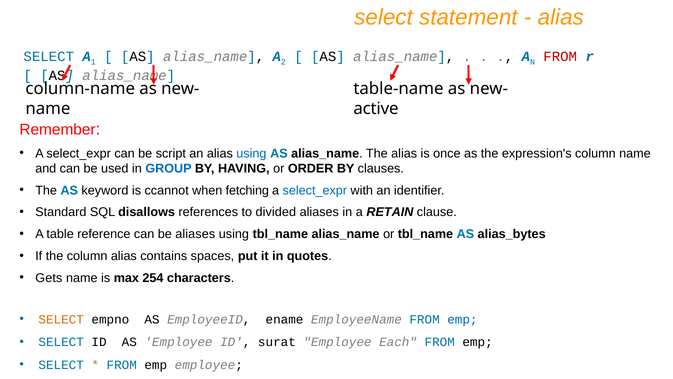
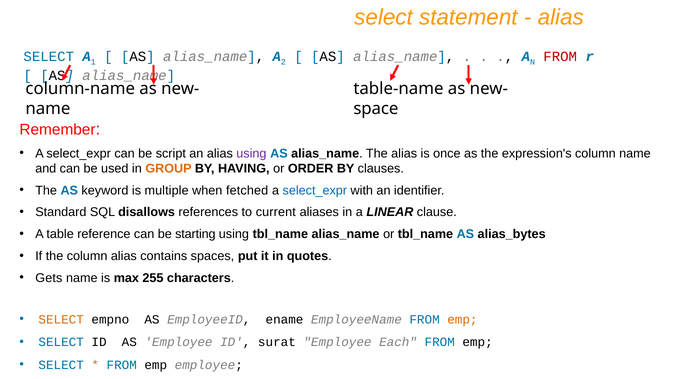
active: active -> space (376, 109)
using colour: blue -> purple (251, 153)
GROUP colour: blue -> orange (169, 168)
ccannot: ccannot -> multiple (167, 190)
fetching: fetching -> fetched (247, 190)
divided: divided -> current (276, 212)
RETAIN: RETAIN -> LINEAR (390, 212)
be aliases: aliases -> starting (195, 234)
254: 254 -> 255 (153, 278)
emp colour: blue -> orange (462, 319)
